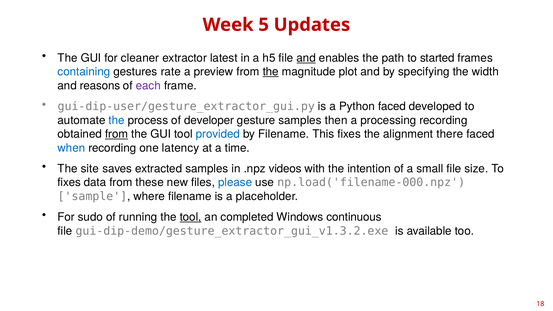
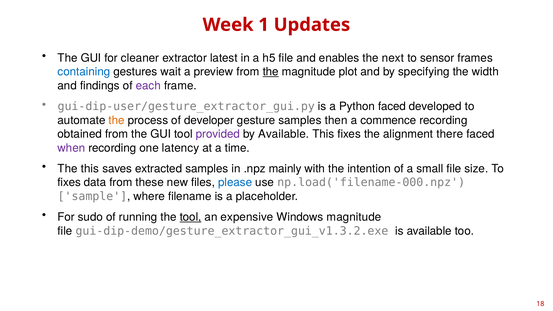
5: 5 -> 1 (264, 25)
and underline: present -> none (306, 58)
path: path -> next (393, 58)
started: started -> sensor (437, 58)
rate: rate -> wait (171, 72)
reasons: reasons -> findings (100, 86)
the colour: blue -> orange (117, 120)
processing: processing -> commence (388, 120)
from underline: present -> none (117, 134)
provided colour: blue -> purple (218, 134)
by Filename: Filename -> Available (284, 134)
when colour: blue -> purple (71, 148)
The site: site -> this (90, 169)
videos: videos -> mainly (285, 169)
completed: completed -> expensive (247, 217)
Windows continuous: continuous -> magnitude (354, 217)
